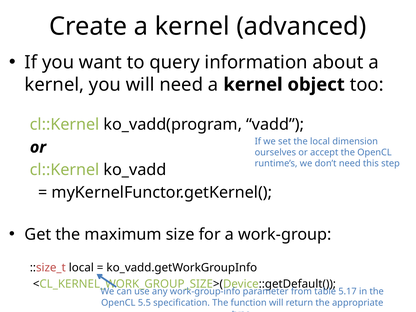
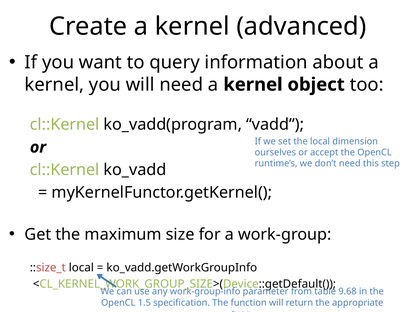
5.17: 5.17 -> 9.68 (348, 292)
5.5: 5.5 -> 1.5 (144, 303)
